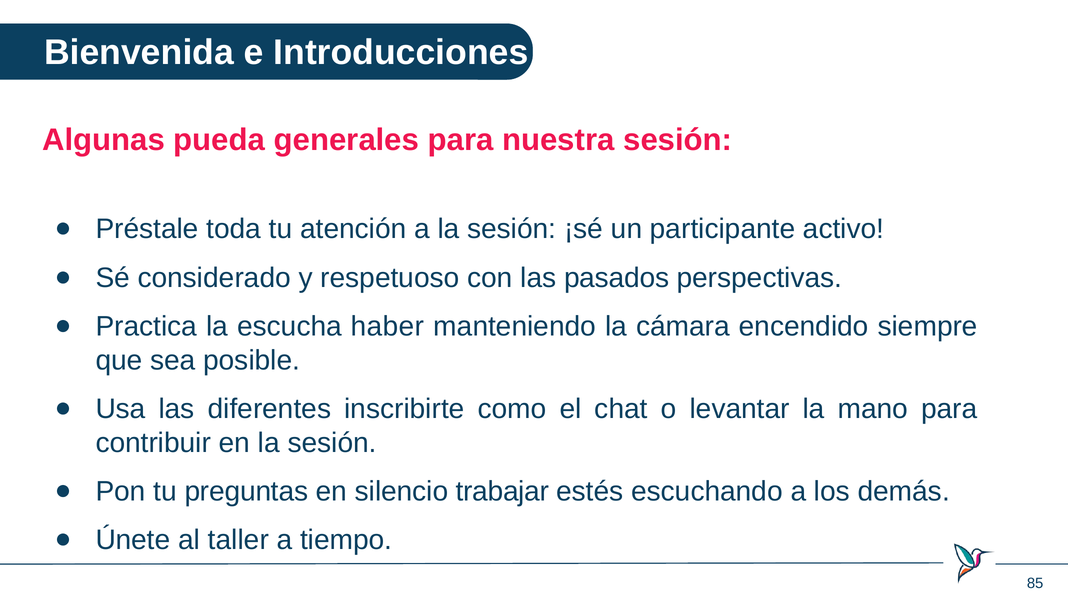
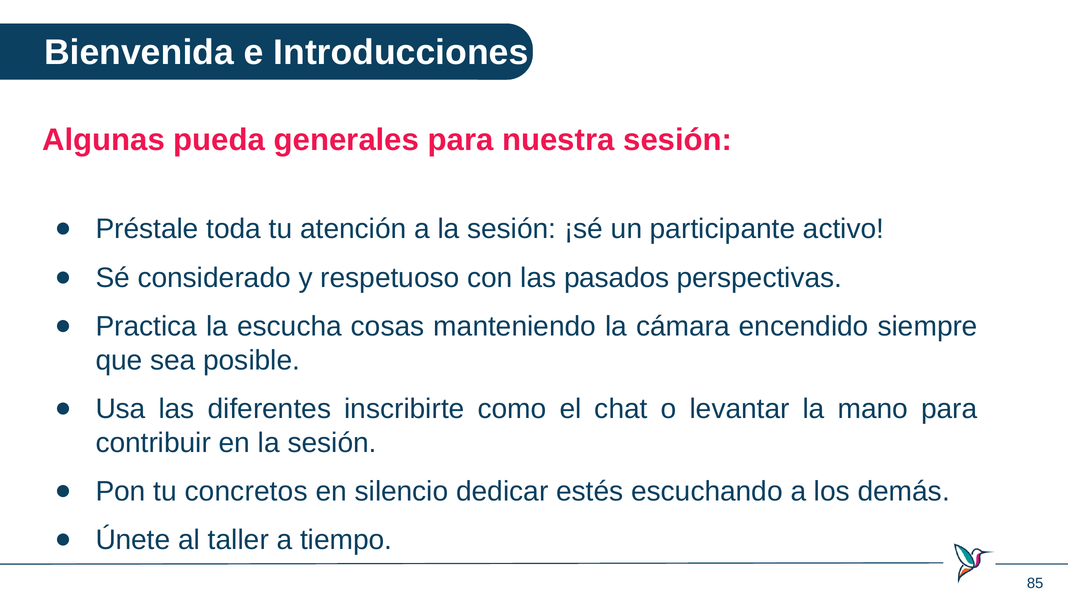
haber: haber -> cosas (388, 326)
preguntas: preguntas -> concretos (246, 491)
trabajar: trabajar -> dedicar (502, 491)
